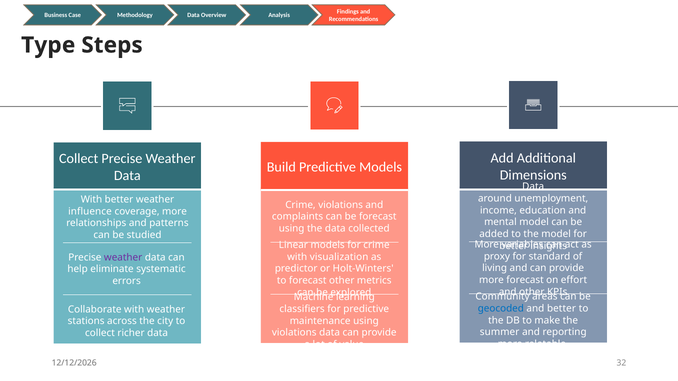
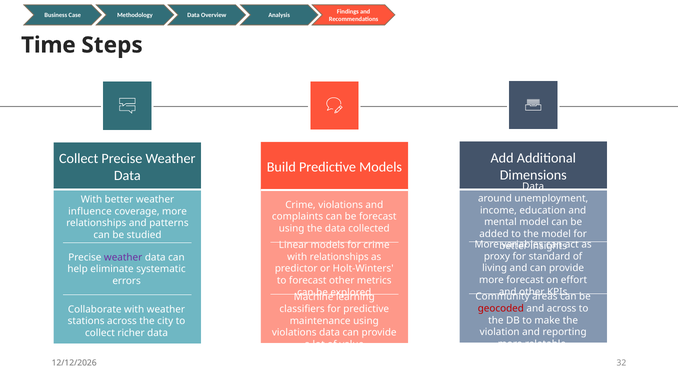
Type: Type -> Time (48, 45)
with visualization: visualization -> relationships (339, 257)
geocoded colour: blue -> red (501, 309)
and better: better -> across (562, 309)
summer: summer -> violation (500, 333)
